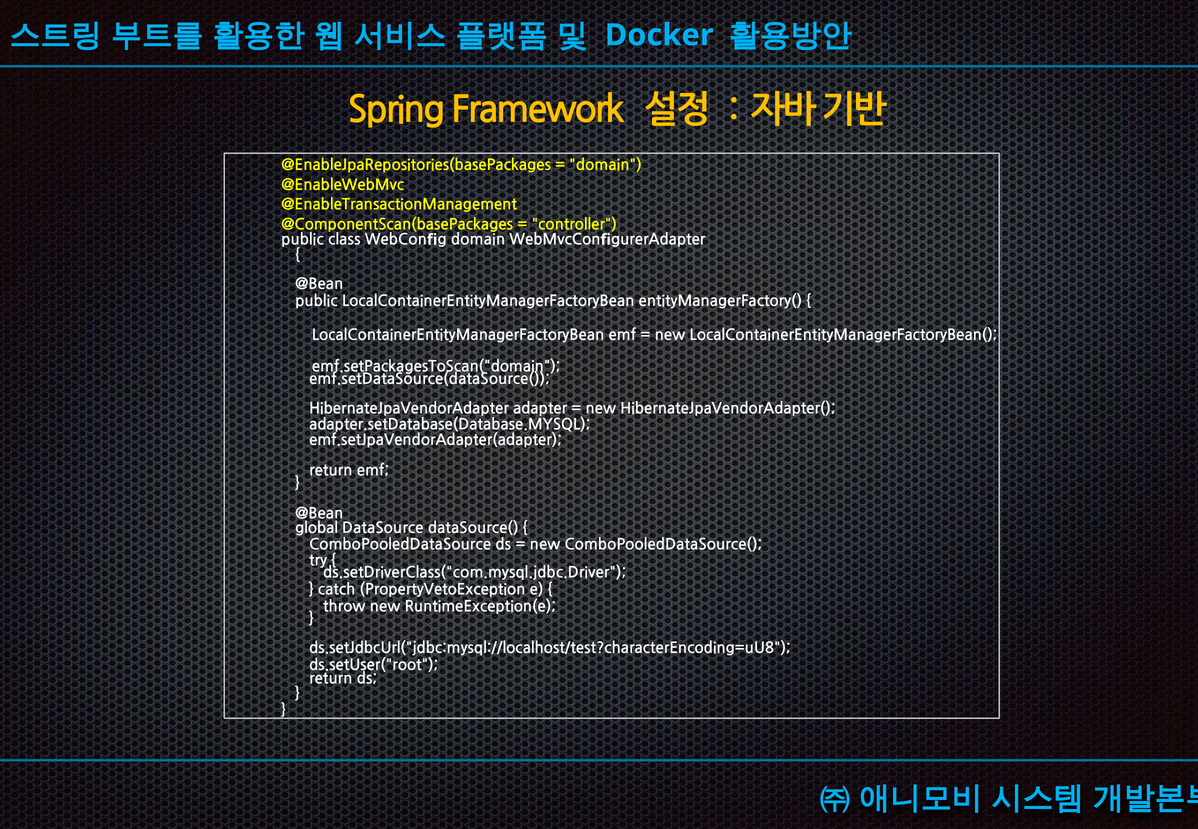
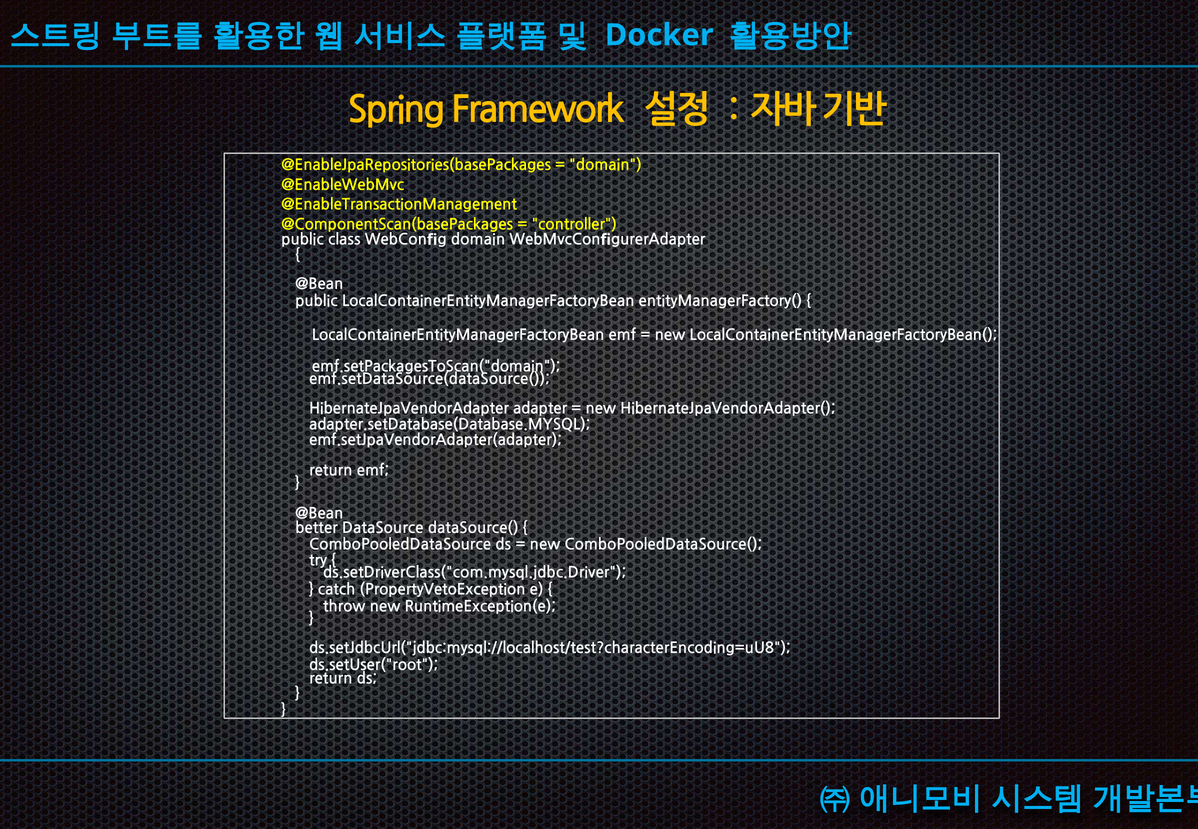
global: global -> better (316, 529)
